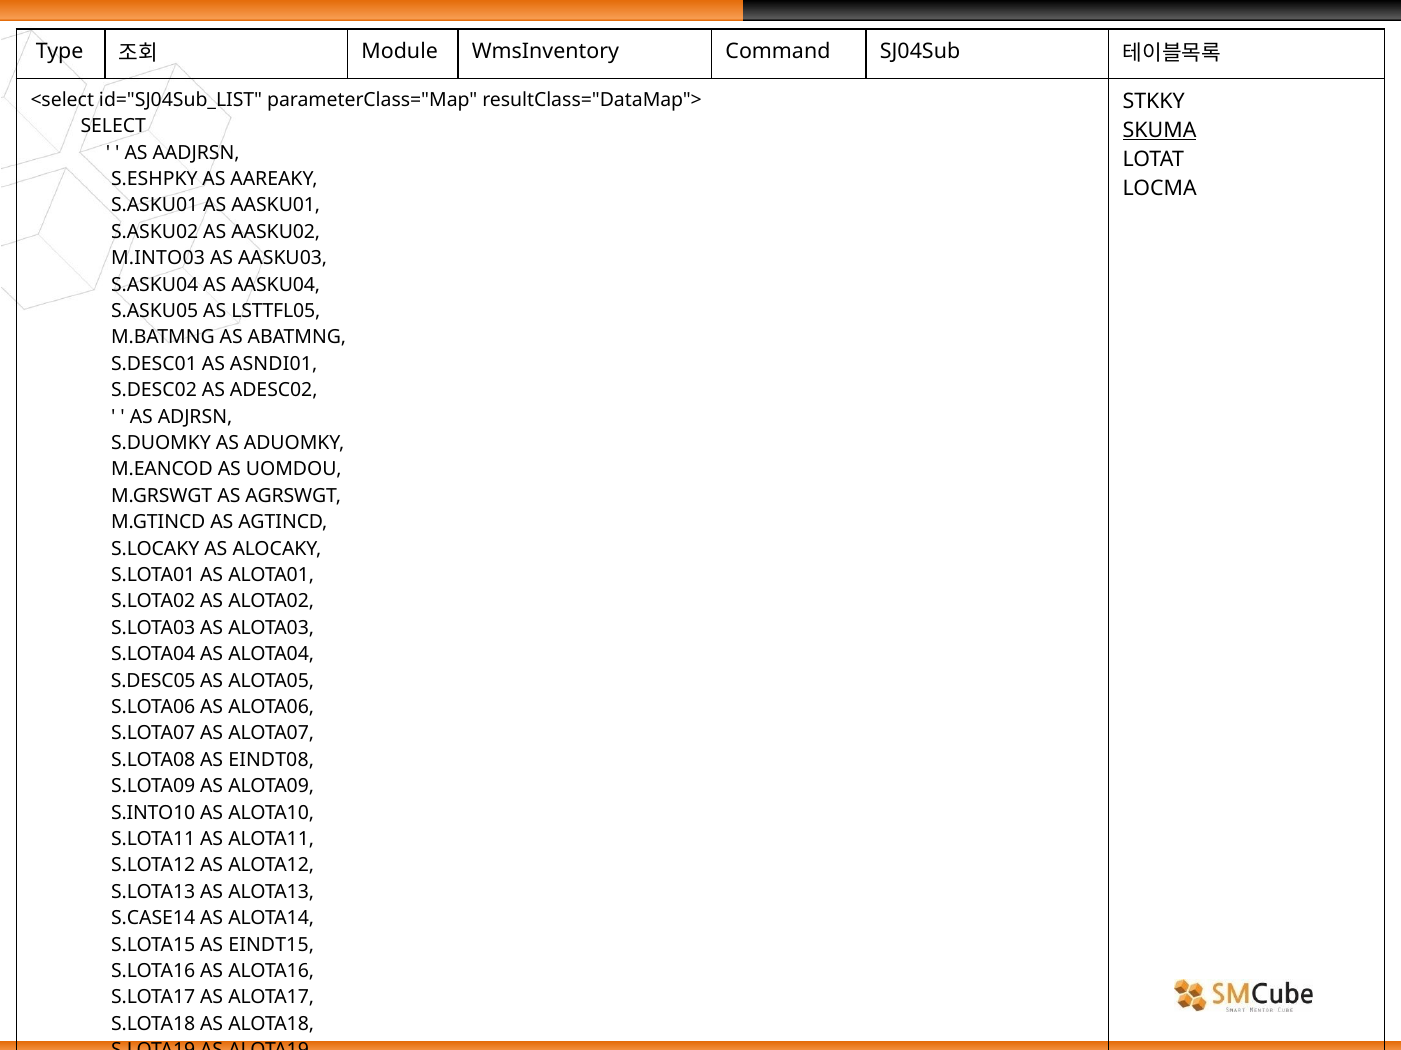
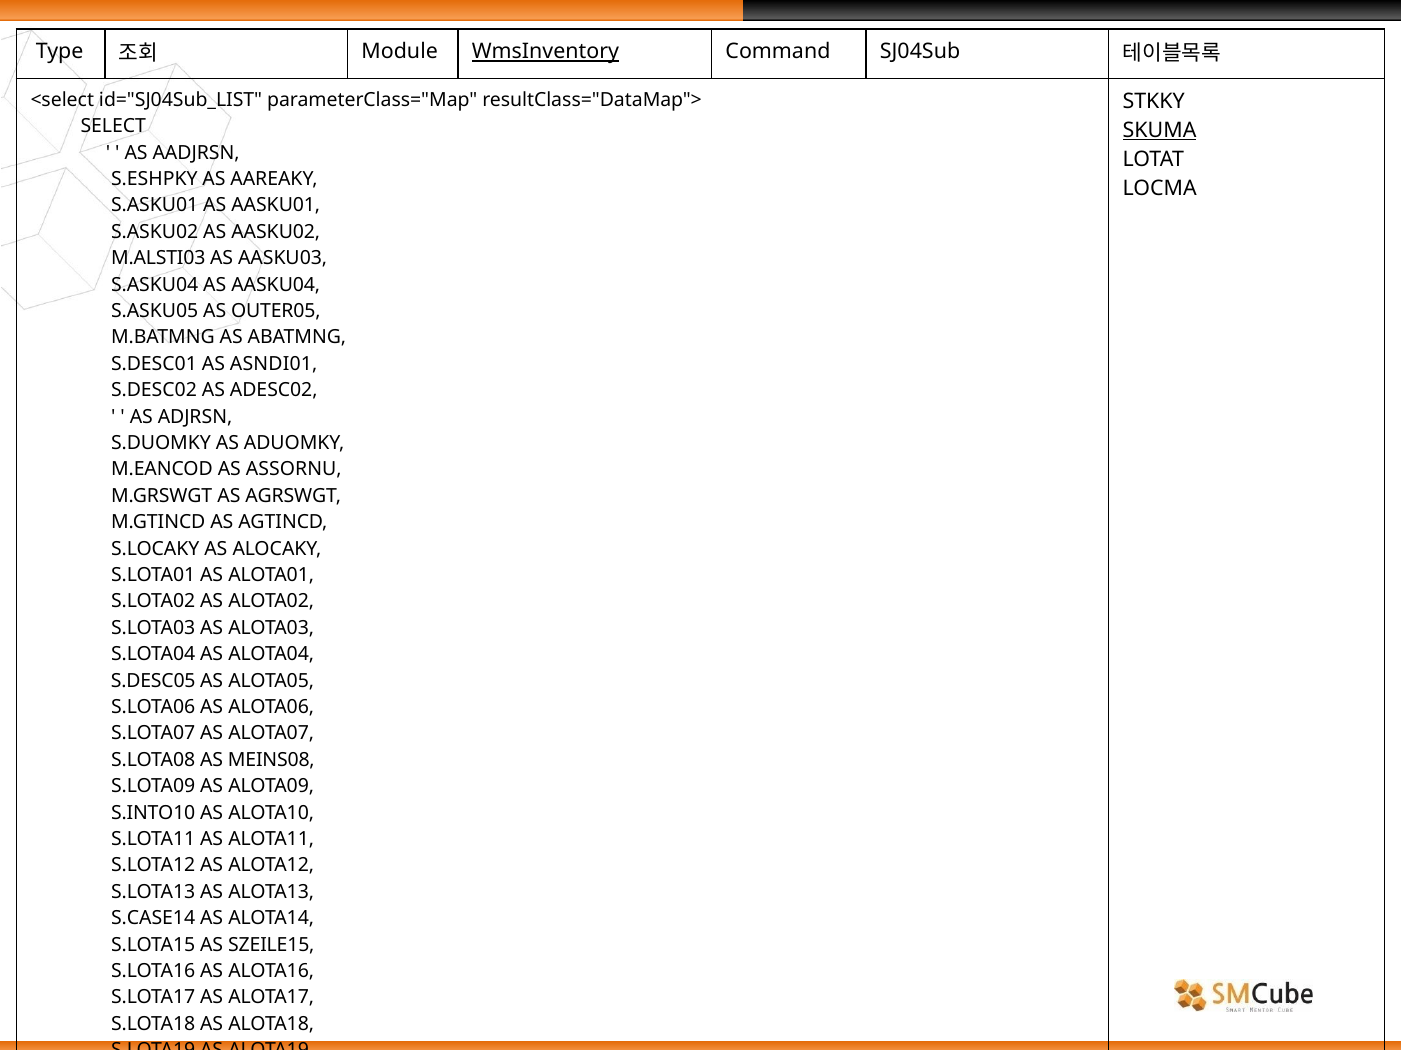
WmsInventory underline: none -> present (545, 52)
M.INTO03: M.INTO03 -> M.ALSTI03 (158, 258)
LSTTFL05: LSTTFL05 -> OUTER05 (276, 311)
UOMDOU: UOMDOU -> ASSORNU (294, 470)
EINDT08: EINDT08 -> MEINS08 (271, 760)
EINDT15: EINDT15 -> SZEILE15 (271, 945)
